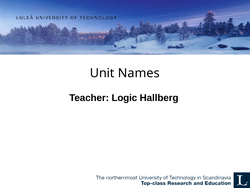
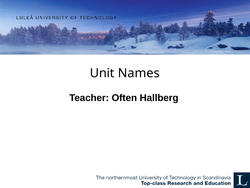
Logic: Logic -> Often (124, 98)
